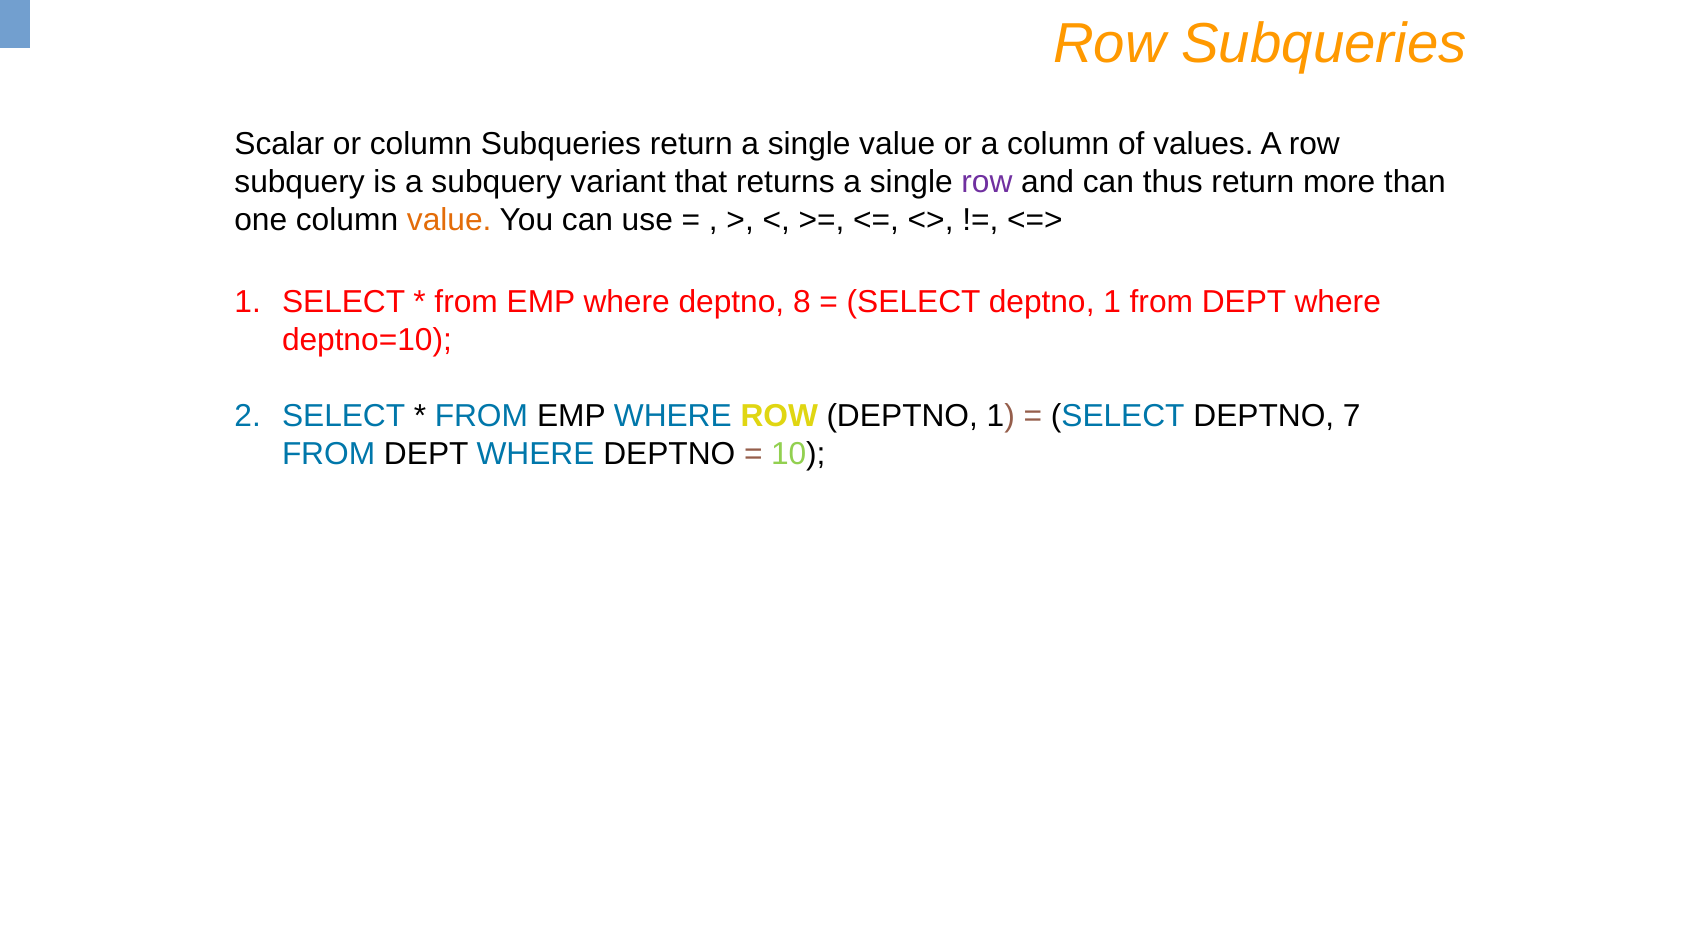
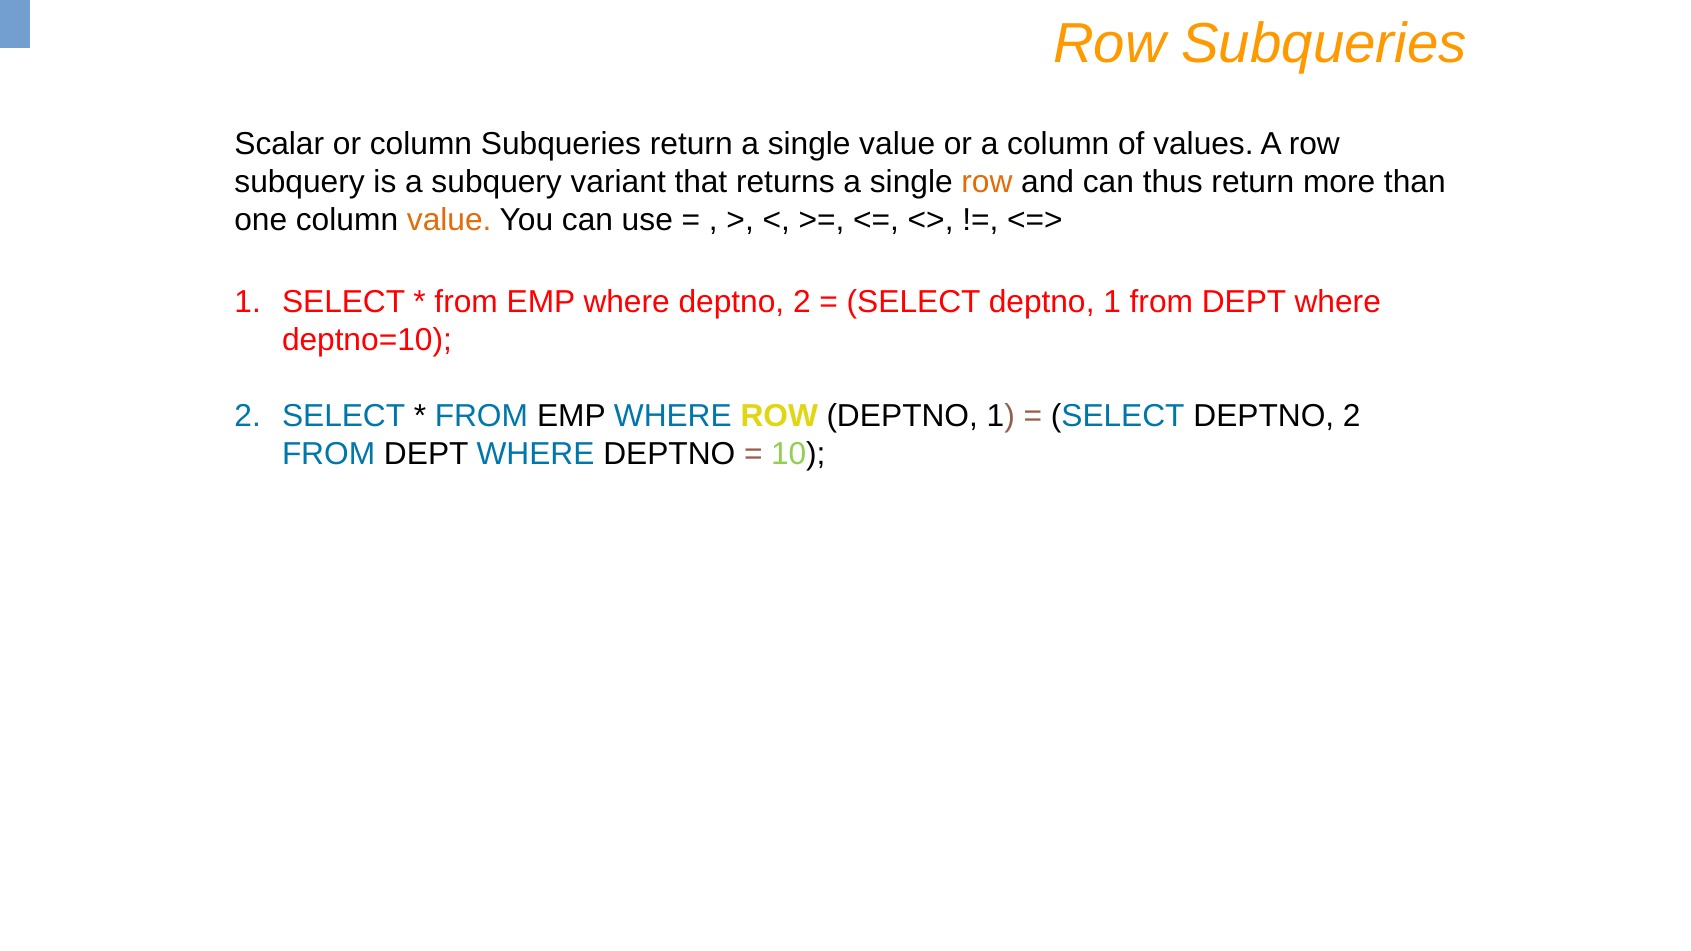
row colour: purple -> orange (987, 182)
where deptno 8: 8 -> 2 (802, 302)
SELECT DEPTNO 7: 7 -> 2 (1352, 416)
